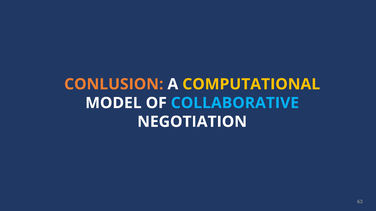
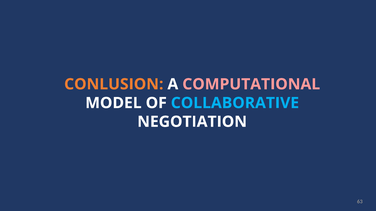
COMPUTATIONAL colour: yellow -> pink (251, 84)
